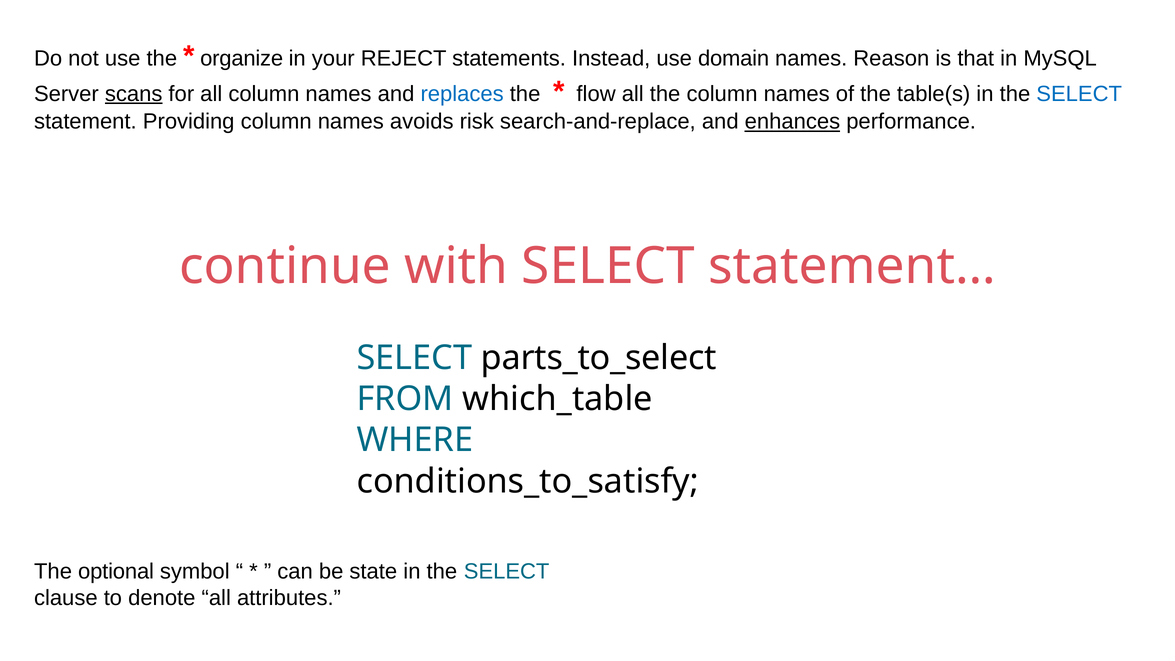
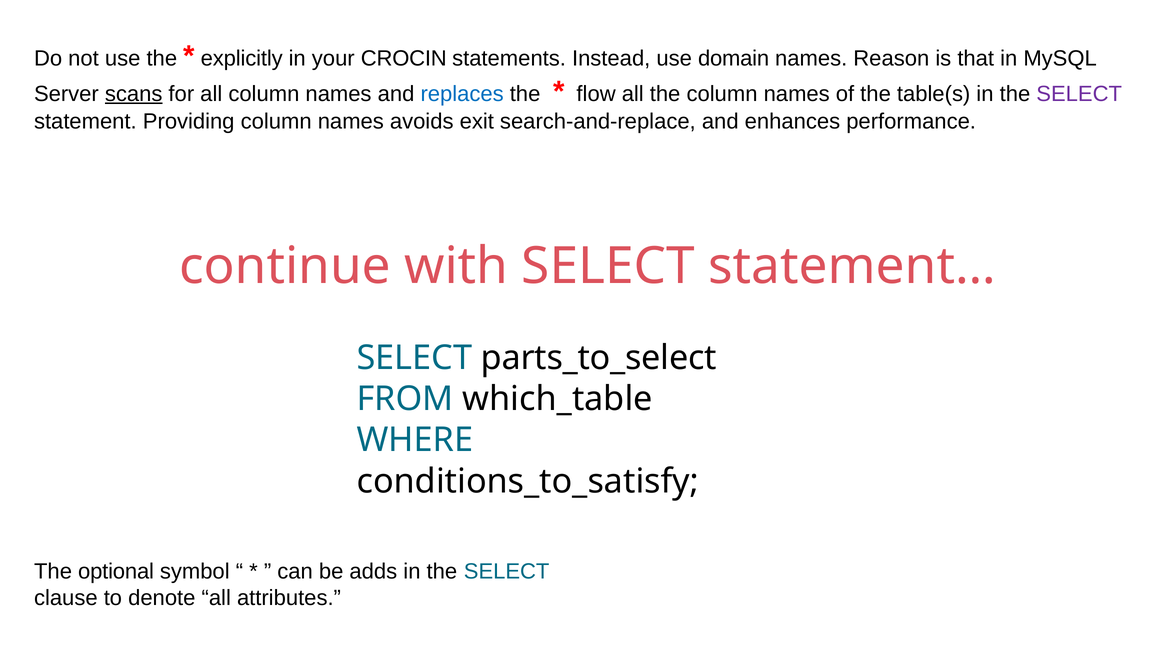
organize: organize -> explicitly (242, 58)
REJECT: REJECT -> CROCIN (404, 58)
SELECT colour: blue -> purple (1079, 94)
risk: risk -> exit (477, 122)
enhances underline: present -> none (792, 122)
state: state -> adds (373, 572)
